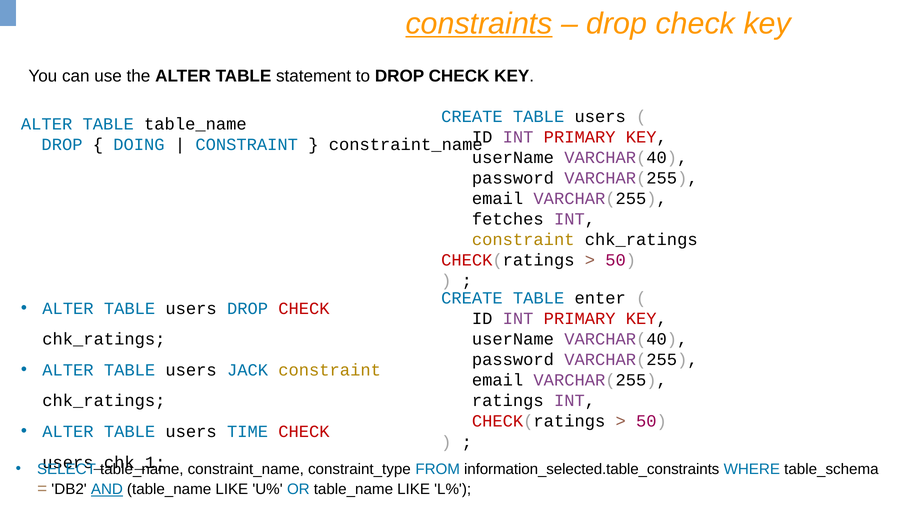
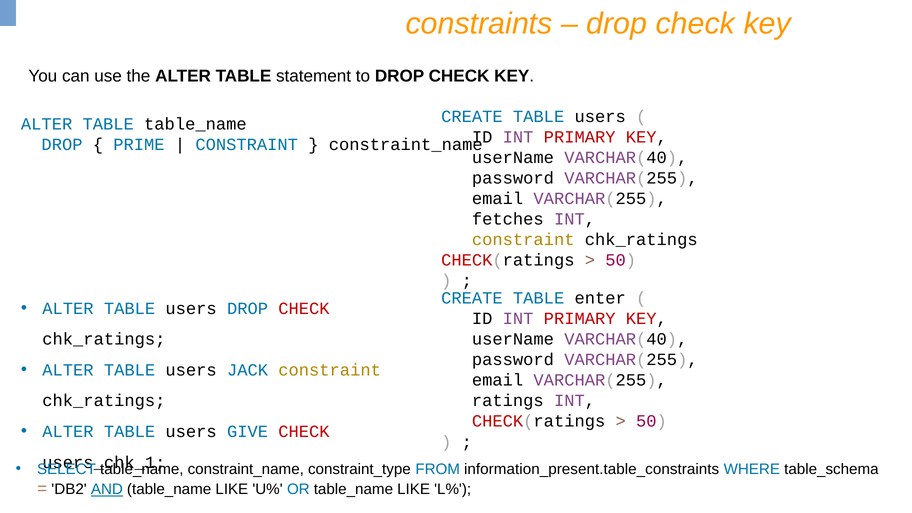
constraints underline: present -> none (479, 24)
DOING: DOING -> PRIME (139, 144)
TIME: TIME -> GIVE (248, 432)
information_selected.table_constraints: information_selected.table_constraints -> information_present.table_constraints (592, 469)
